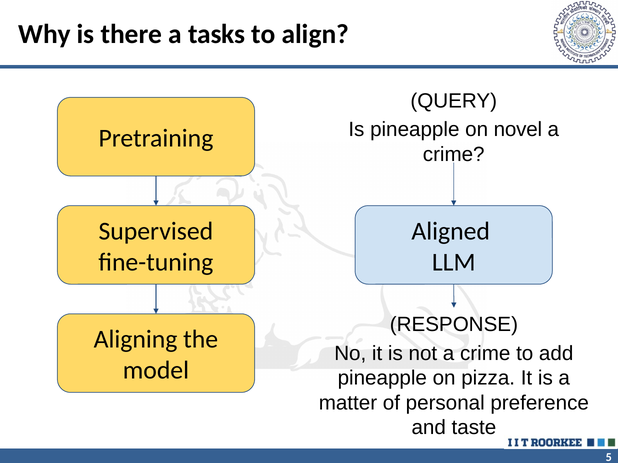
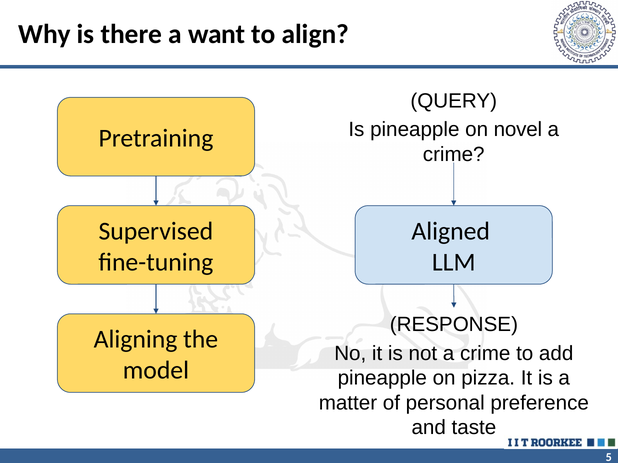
tasks: tasks -> want (217, 34)
